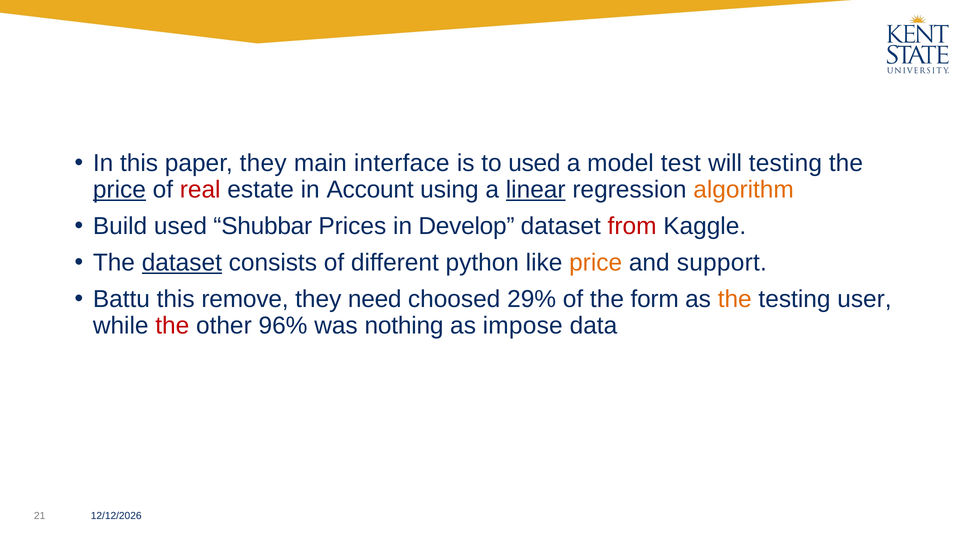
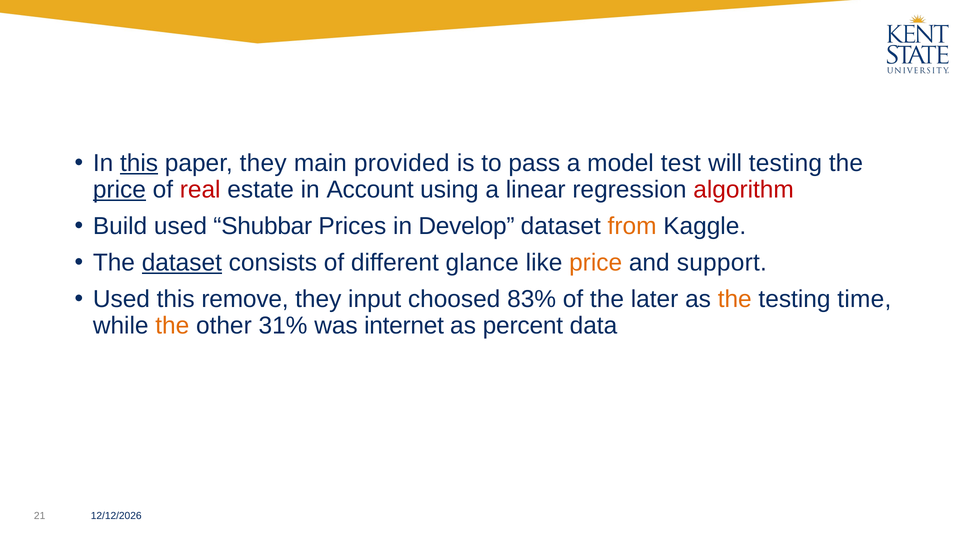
this underline: none -> present (139, 163)
interface: interface -> provided (402, 163)
to used: used -> pass (534, 163)
linear underline: present -> none (536, 190)
algorithm colour: orange -> red (744, 190)
from colour: red -> orange (632, 226)
python: python -> glance (482, 263)
Battu: Battu -> Used (121, 299)
need: need -> input (375, 299)
29%: 29% -> 83% (532, 299)
form: form -> later (655, 299)
user: user -> time (864, 299)
the colour: red -> orange (172, 326)
96%: 96% -> 31% (283, 326)
nothing: nothing -> internet (404, 326)
impose: impose -> percent (523, 326)
